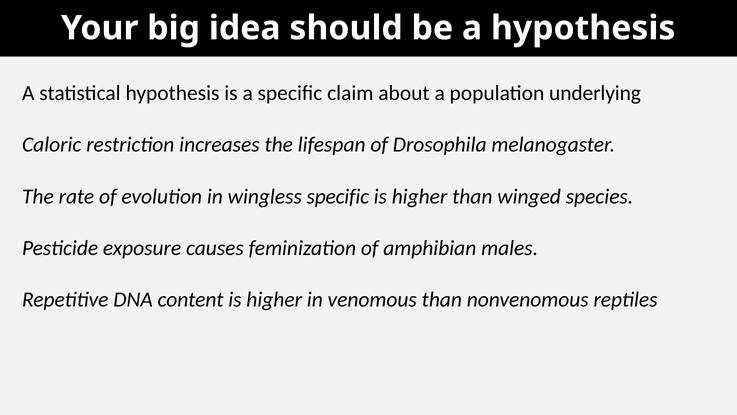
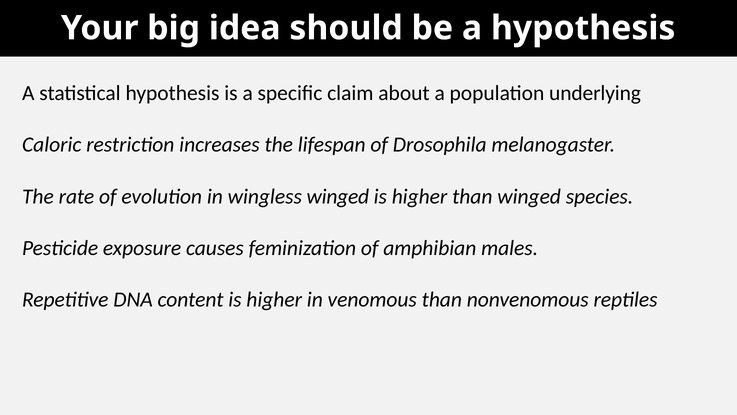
wingless specific: specific -> winged (338, 196)
